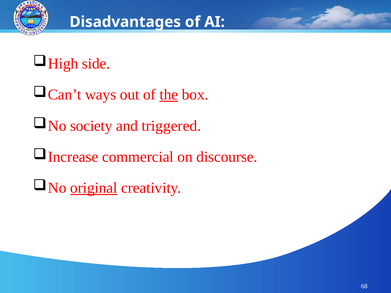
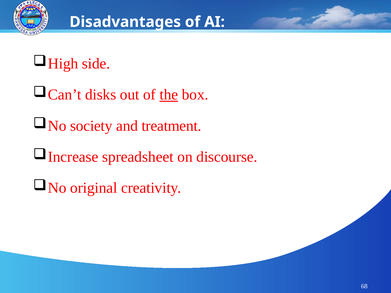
ways: ways -> disks (101, 95)
triggered: triggered -> treatment (171, 126)
commercial: commercial -> spreadsheet (138, 157)
original underline: present -> none (94, 188)
